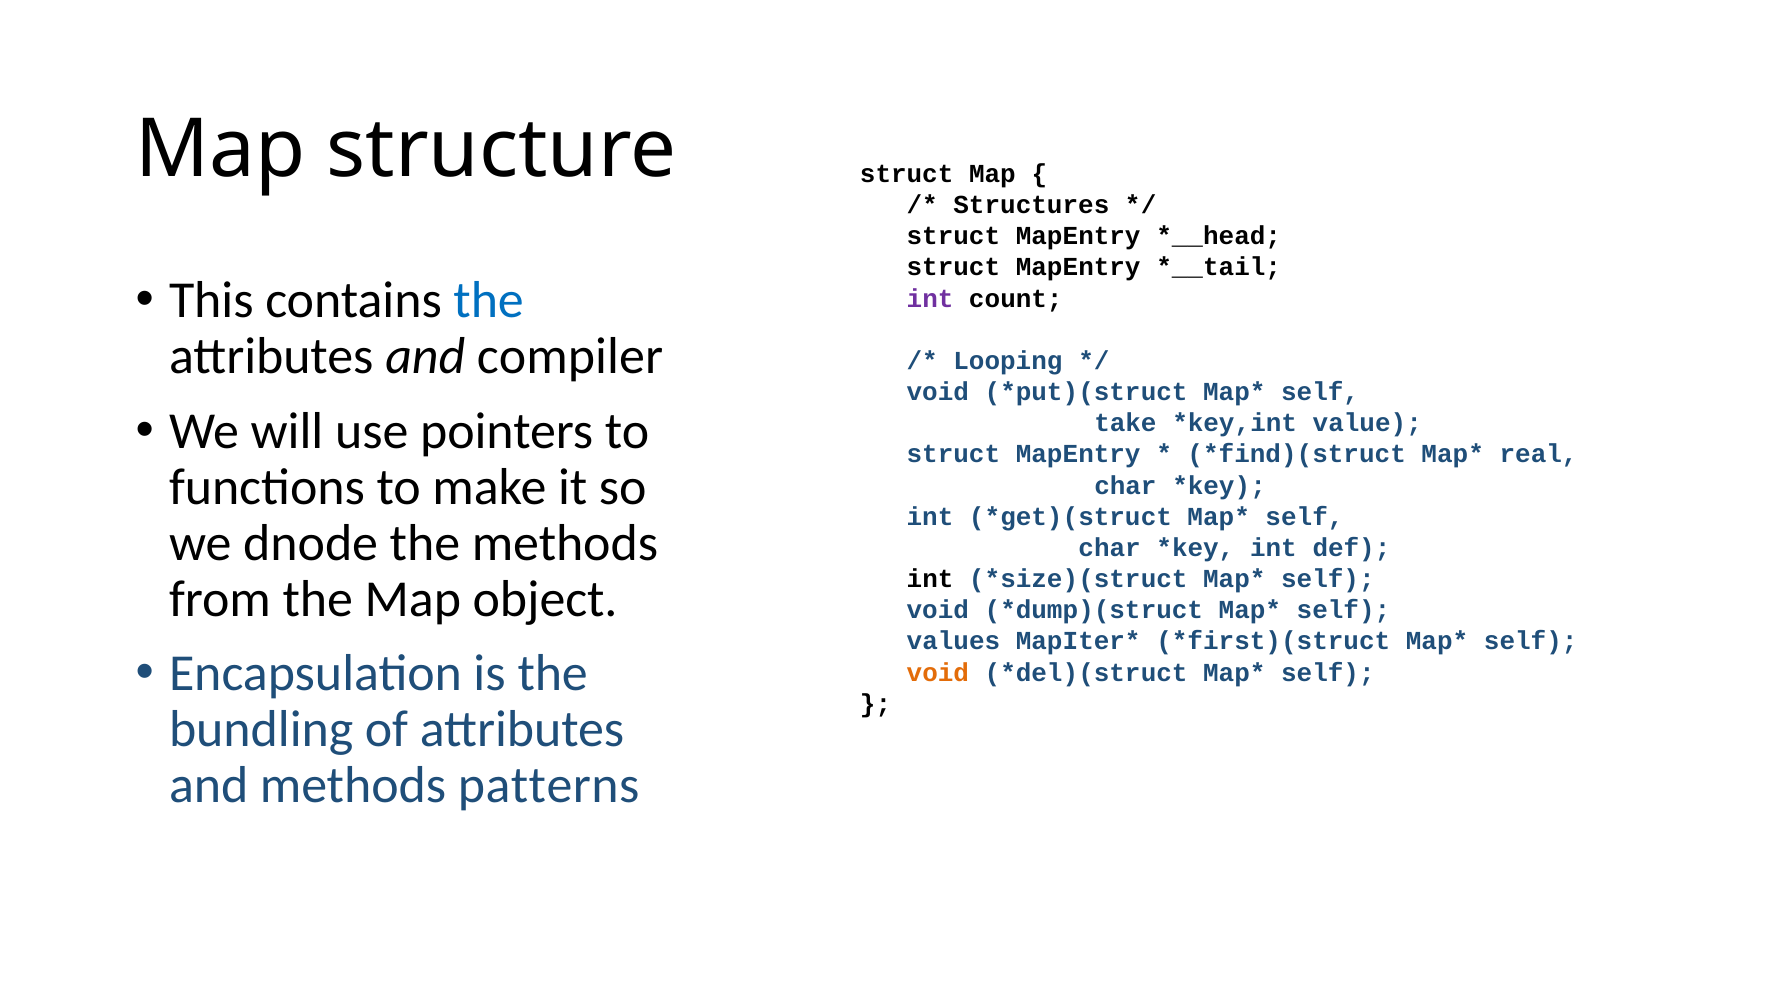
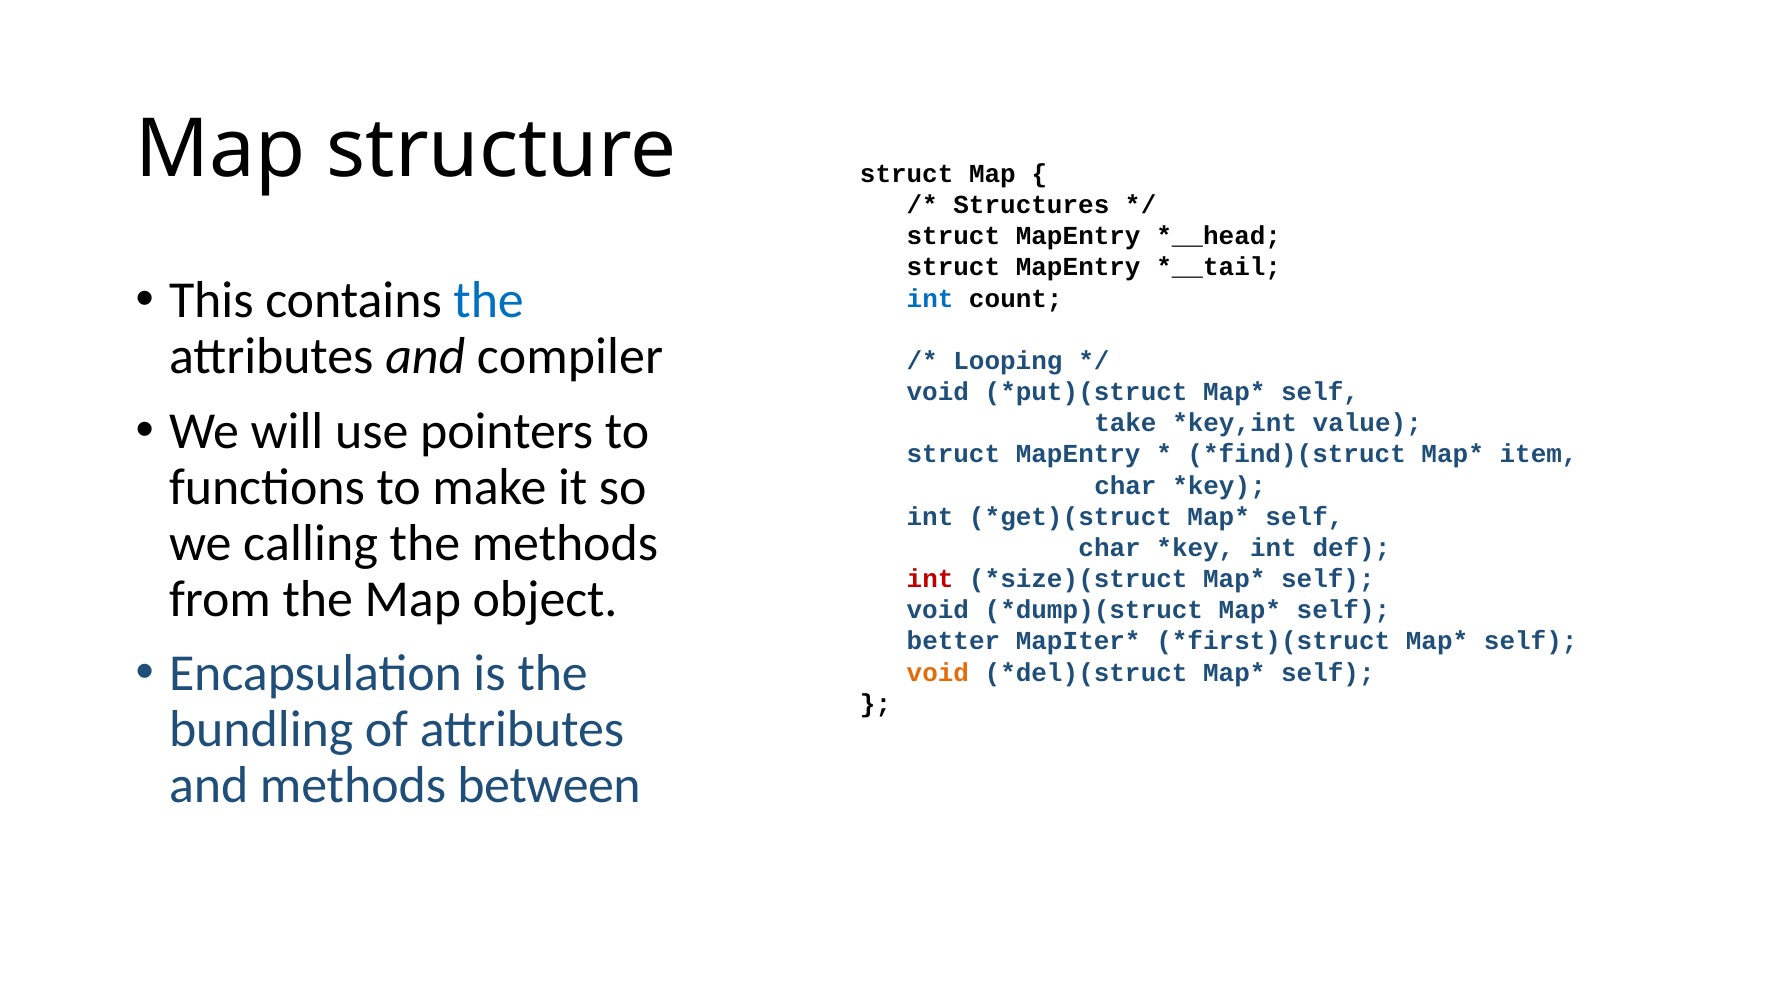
int colour: purple -> blue (930, 299)
real: real -> item (1539, 454)
dnode: dnode -> calling (311, 543)
int colour: black -> red (930, 579)
values: values -> better (953, 641)
patterns: patterns -> between (549, 786)
